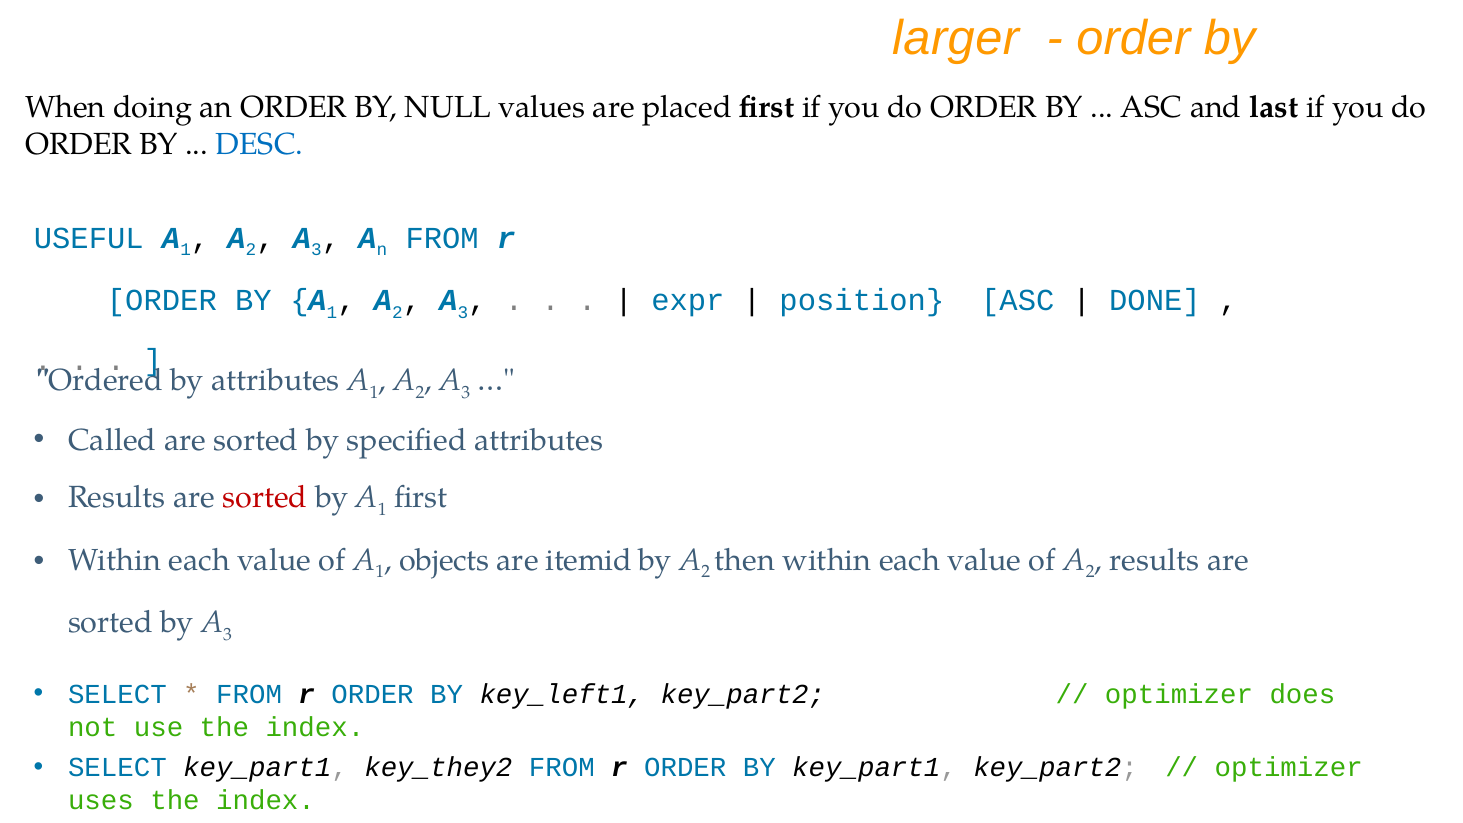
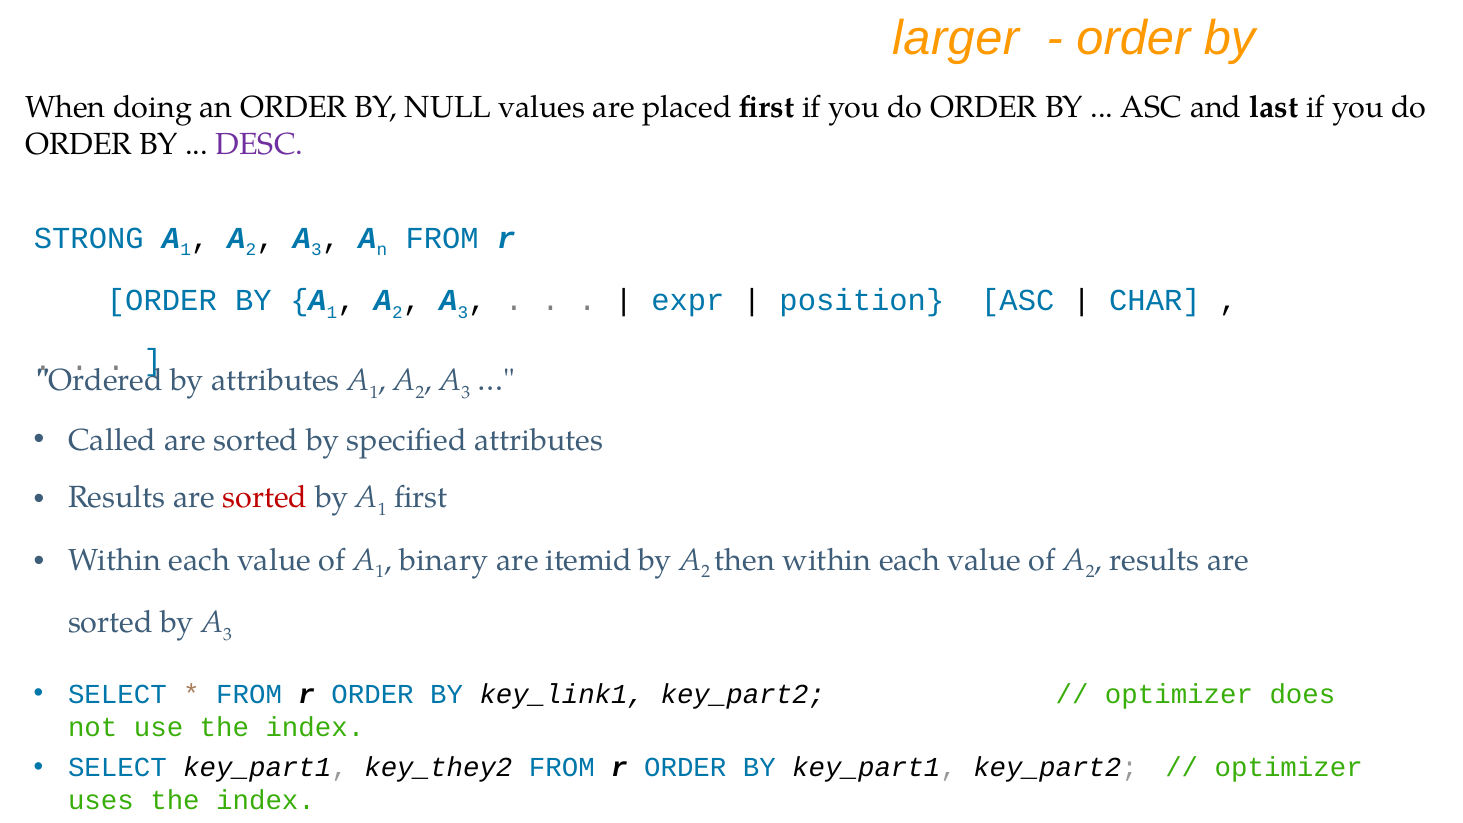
DESC colour: blue -> purple (259, 144)
USEFUL: USEFUL -> STRONG (89, 238)
DONE: DONE -> CHAR (1155, 301)
objects: objects -> binary (444, 560)
key_left1: key_left1 -> key_link1 (562, 694)
